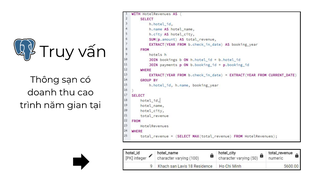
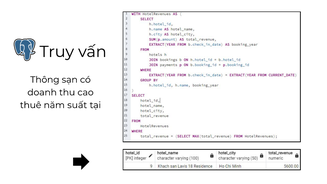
trình: trình -> thuê (31, 105)
gian: gian -> suất (77, 105)
